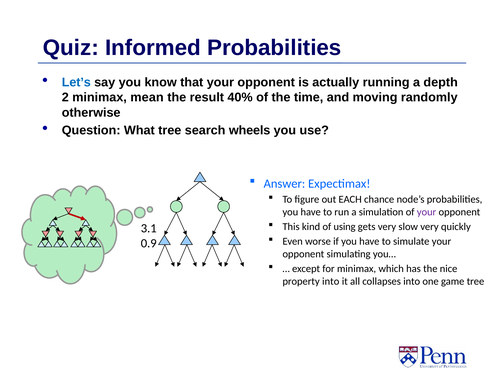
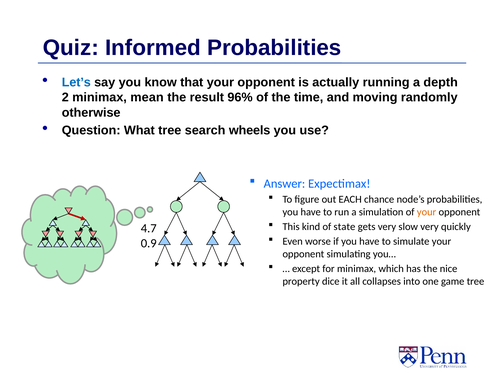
40%: 40% -> 96% (240, 97)
your colour: purple -> orange (427, 212)
using: using -> state (344, 227)
3.1: 3.1 -> 4.7 (149, 228)
property into: into -> dice (331, 281)
